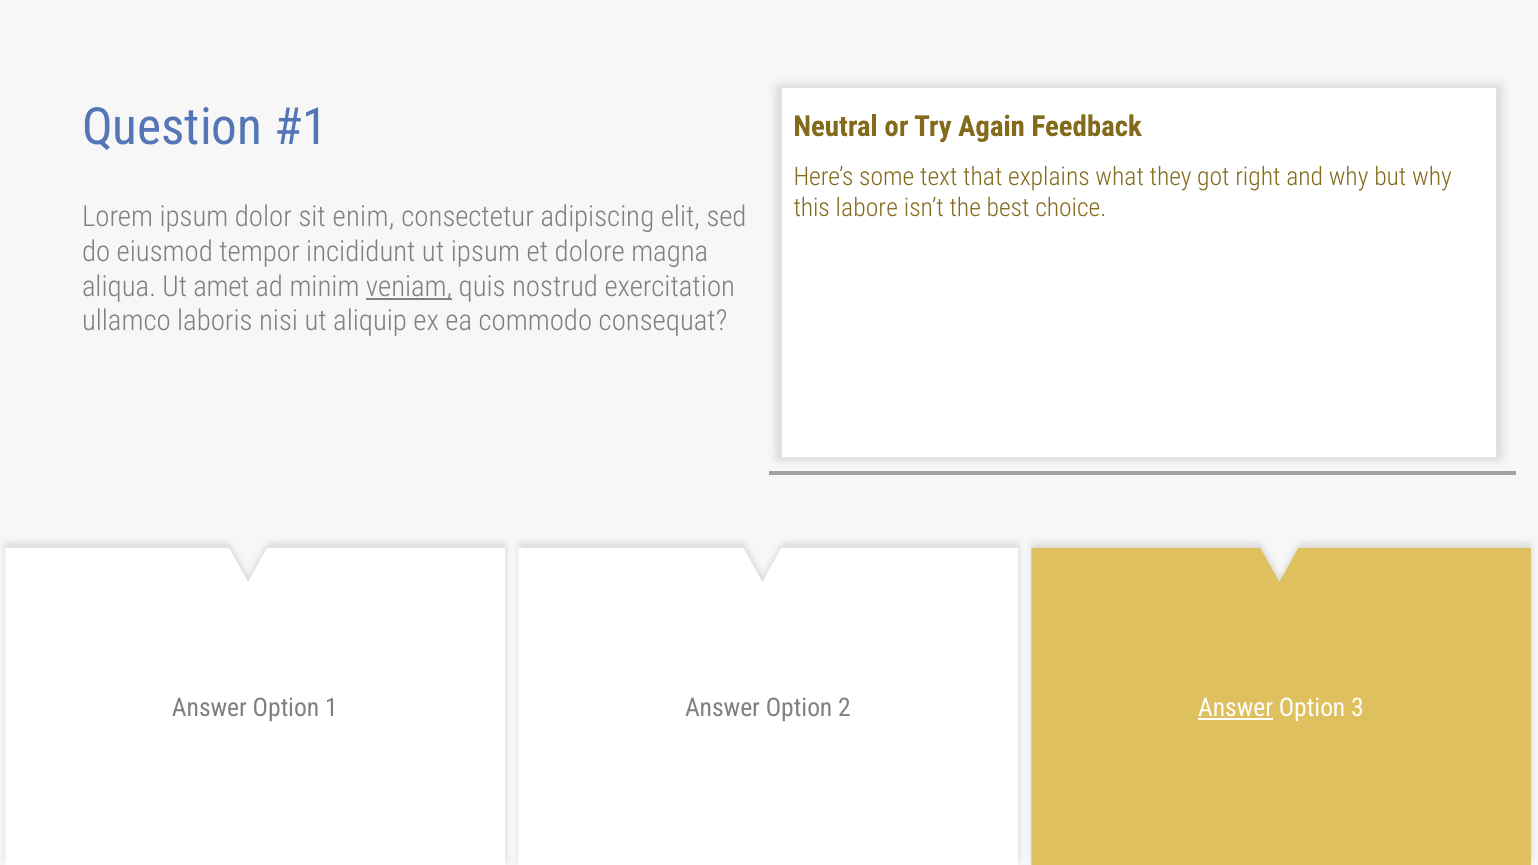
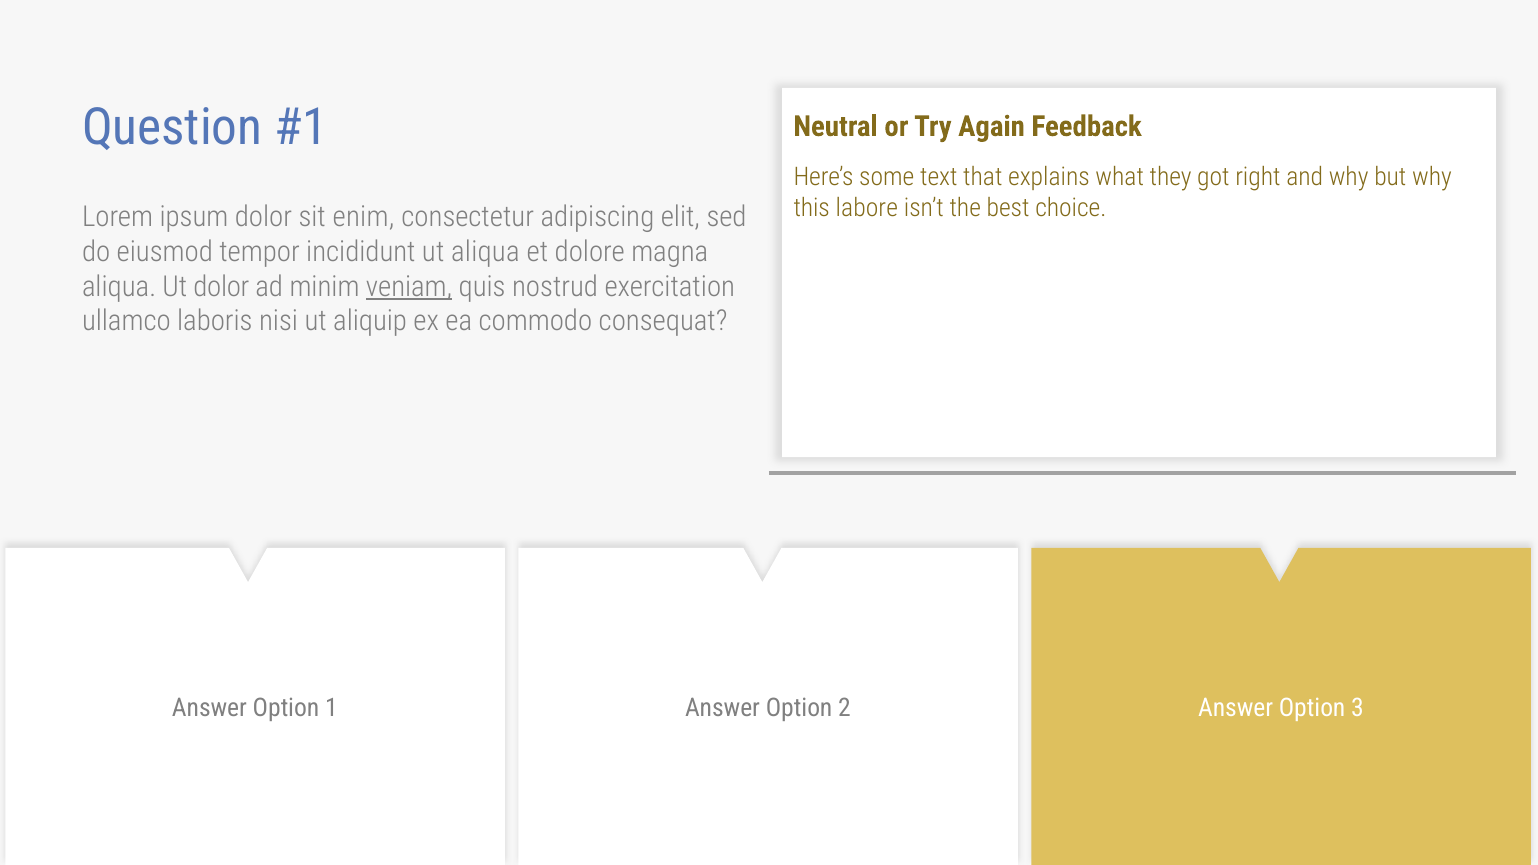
ut ipsum: ipsum -> aliqua (485, 252)
Ut amet: amet -> dolor (221, 287)
Answer underline: present -> none (1236, 708)
